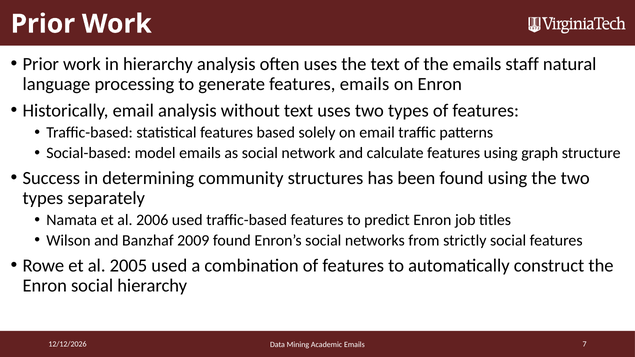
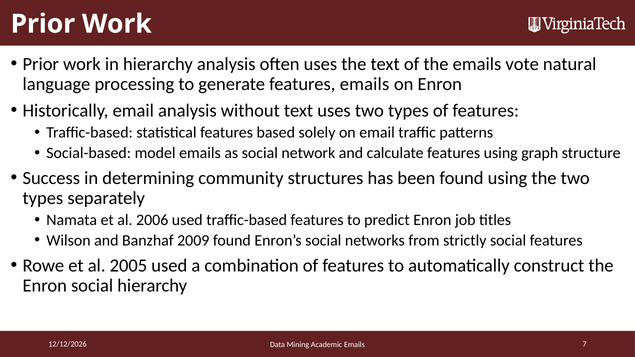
staff: staff -> vote (522, 64)
